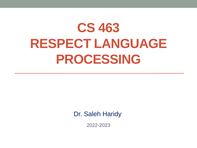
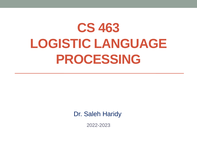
RESPECT: RESPECT -> LOGISTIC (61, 44)
